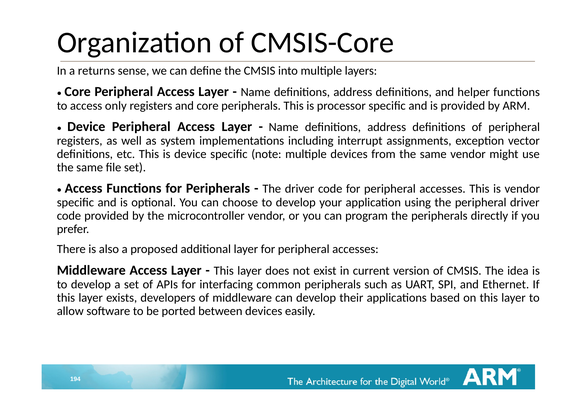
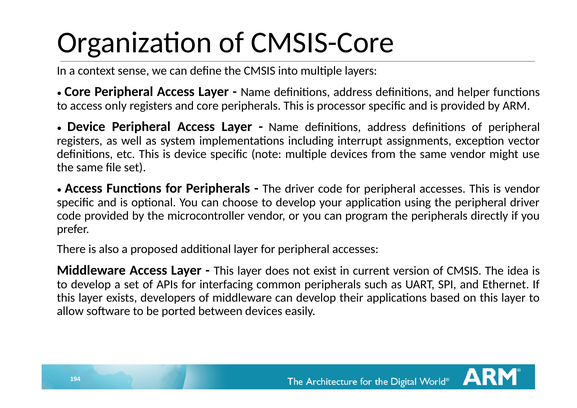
returns: returns -> context (96, 71)
